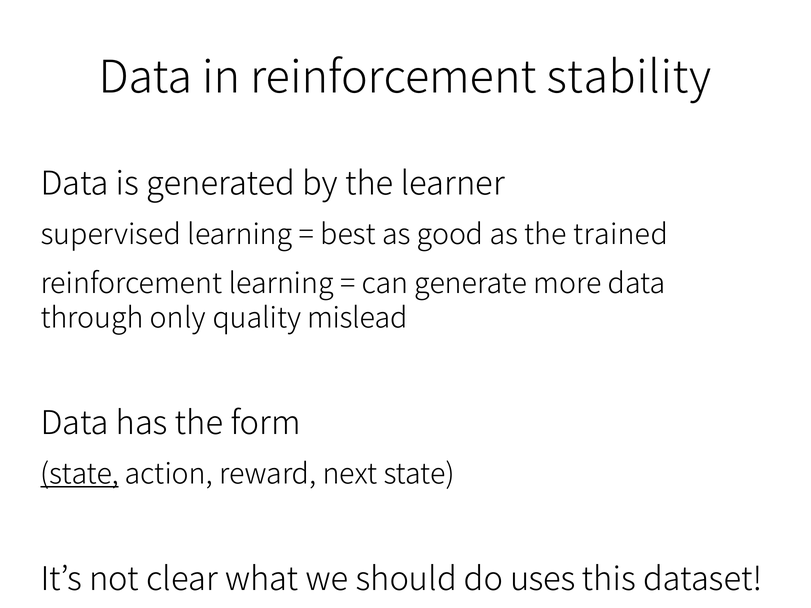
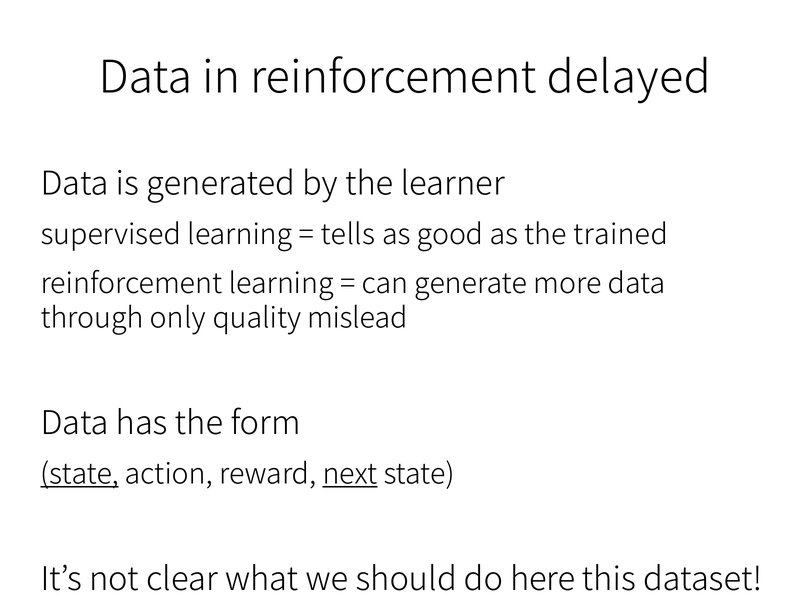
stability: stability -> delayed (629, 78)
best: best -> tells (348, 235)
next underline: none -> present (350, 475)
uses: uses -> here (543, 580)
